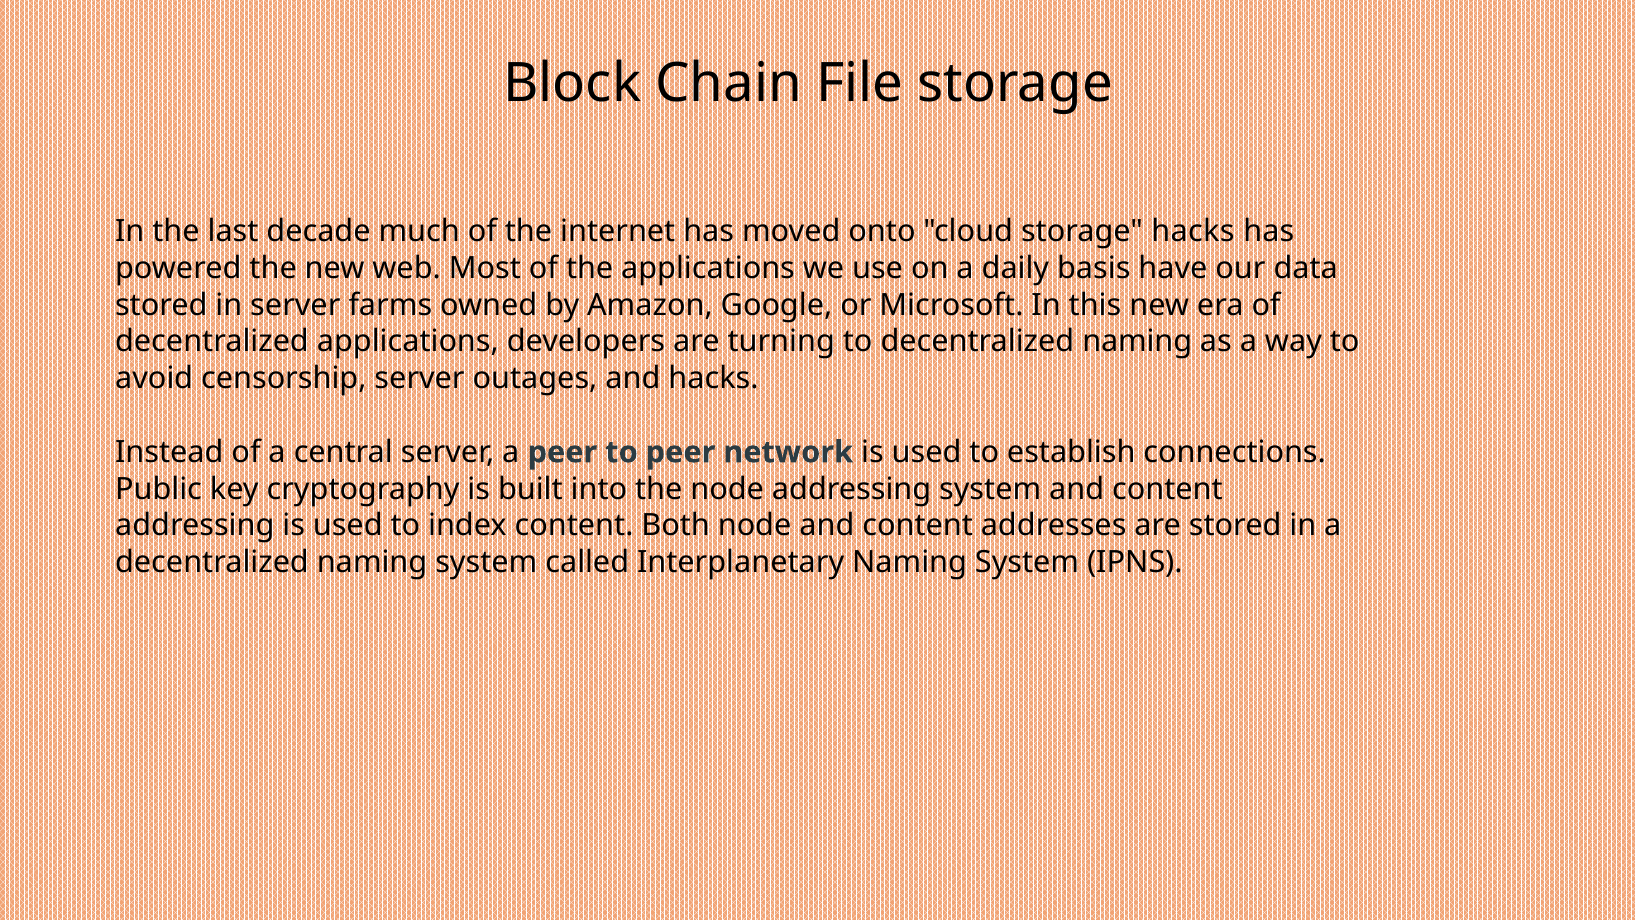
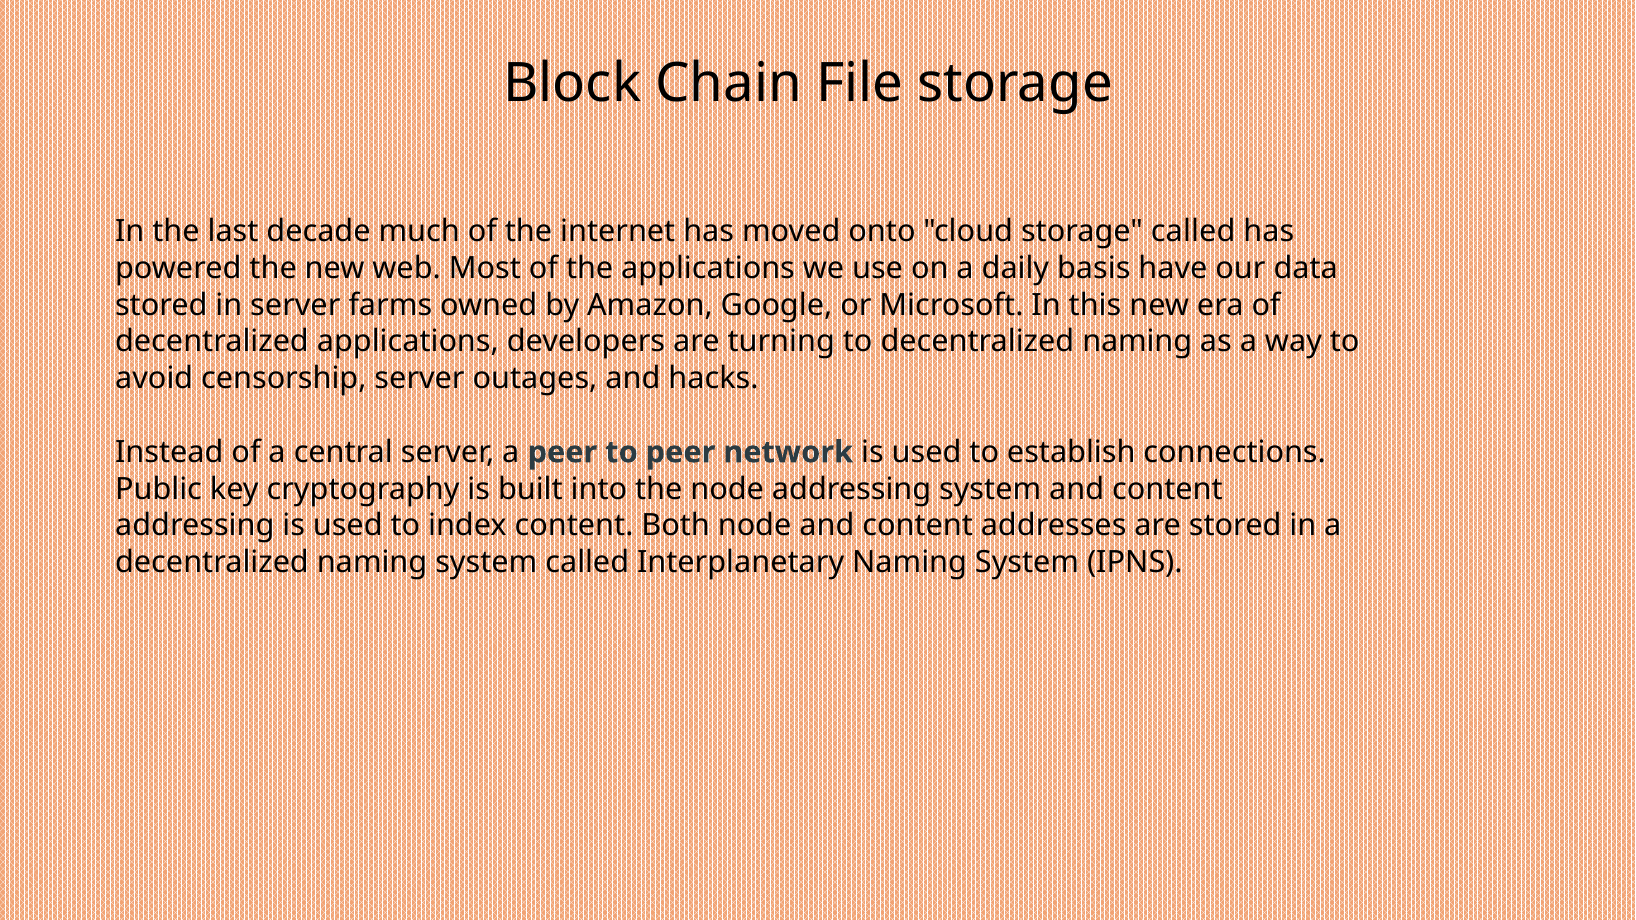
storage hacks: hacks -> called (1193, 231)
